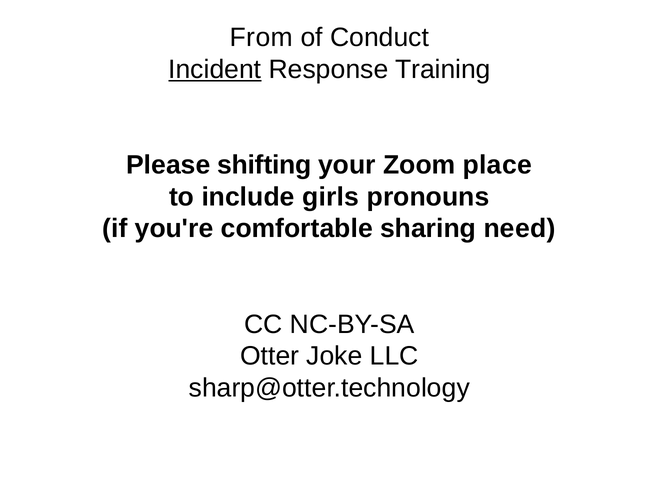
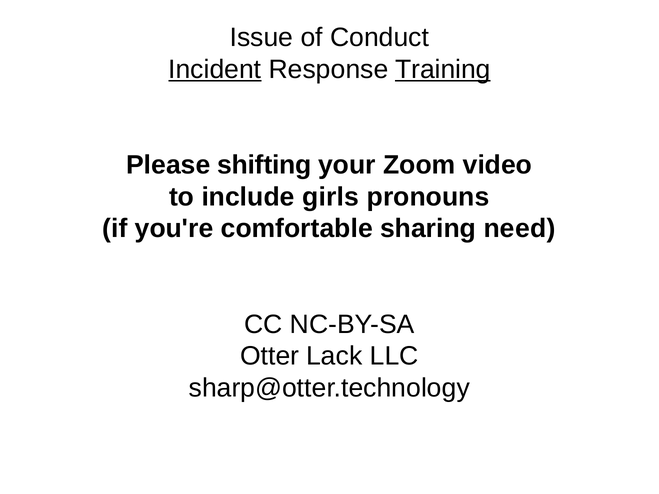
From: From -> Issue (261, 37)
Training underline: none -> present (443, 69)
place: place -> video (497, 165)
Joke: Joke -> Lack (334, 356)
